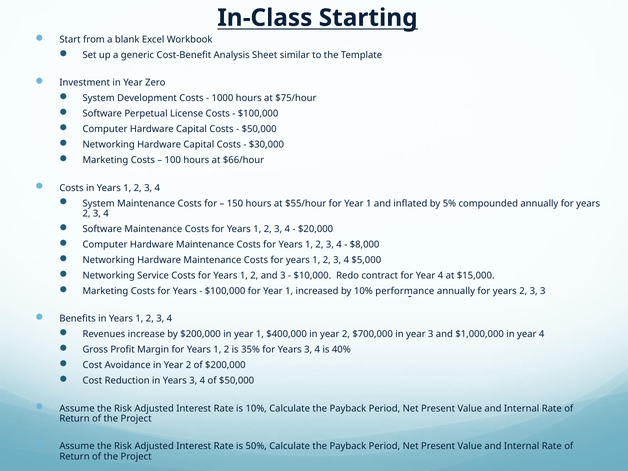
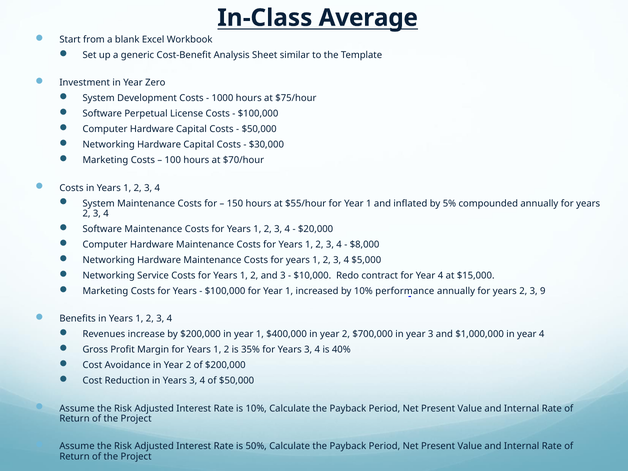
Starting: Starting -> Average (368, 18)
$66/hour: $66/hour -> $70/hour (244, 160)
3 3: 3 -> 9 (543, 291)
